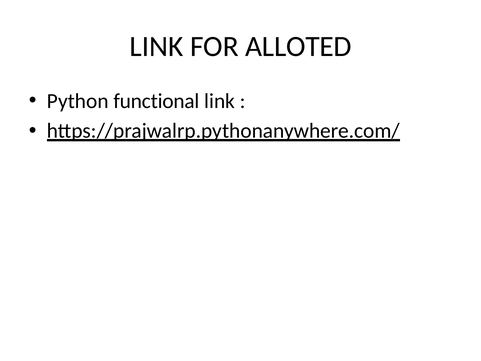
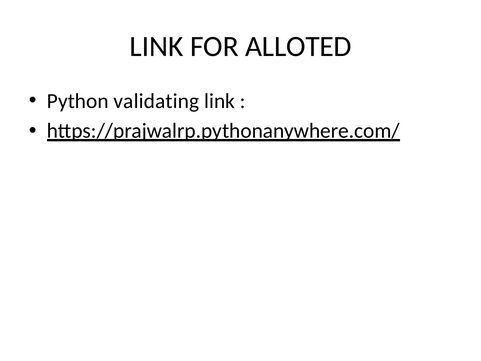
functional: functional -> validating (156, 101)
